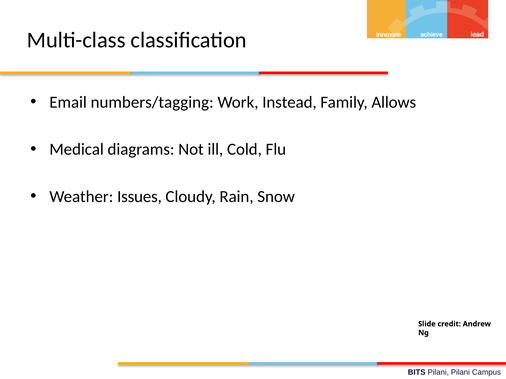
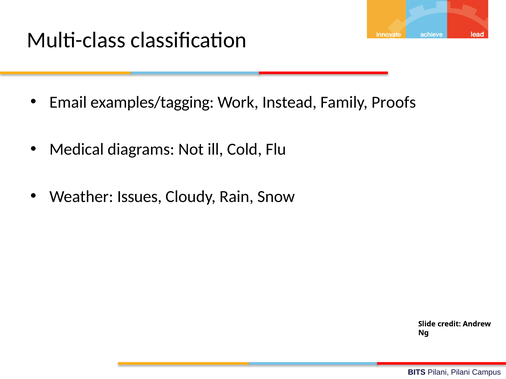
numbers/tagging: numbers/tagging -> examples/tagging (152, 102)
Allows: Allows -> Proofs (394, 102)
